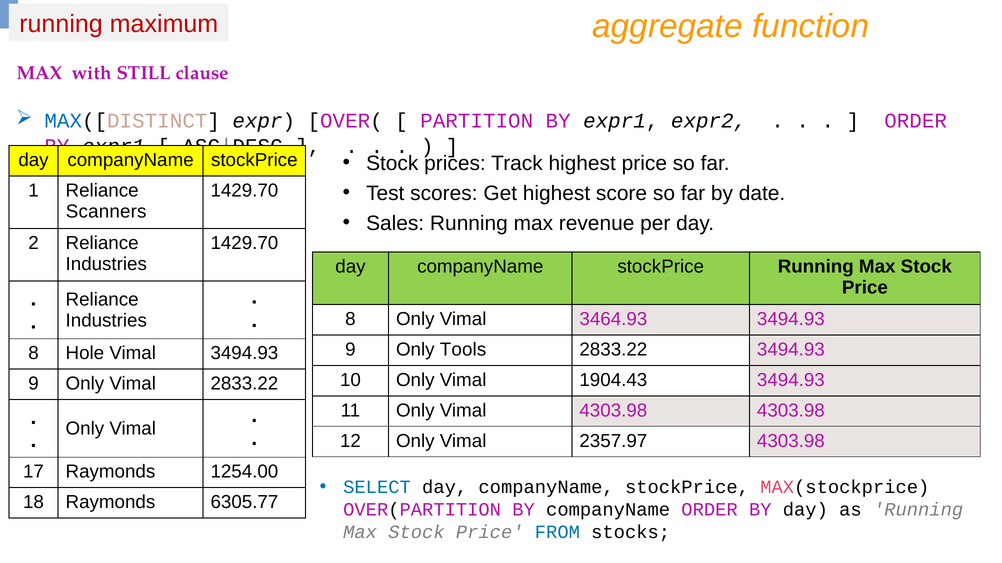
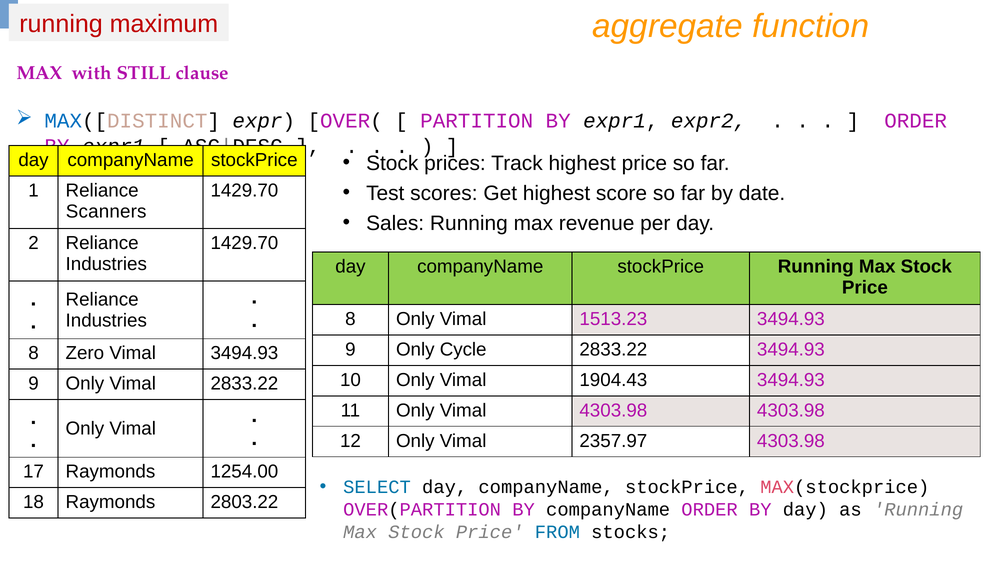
3464.93: 3464.93 -> 1513.23 (613, 319)
Tools: Tools -> Cycle (463, 350)
Hole: Hole -> Zero (85, 354)
6305.77: 6305.77 -> 2803.22 (244, 503)
